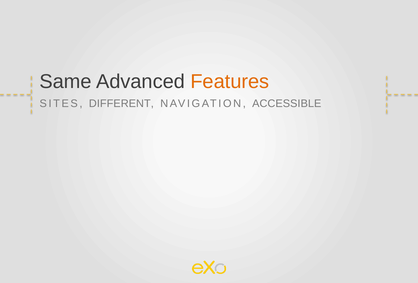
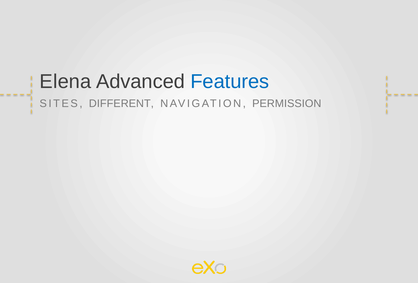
Same: Same -> Elena (65, 82)
Features colour: orange -> blue (230, 82)
ACCESSIBLE: ACCESSIBLE -> PERMISSION (287, 104)
